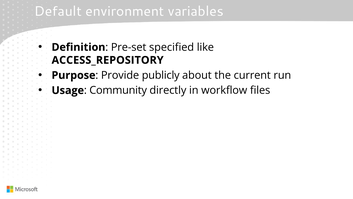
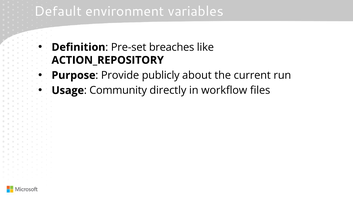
specified: specified -> breaches (172, 47)
ACCESS_REPOSITORY: ACCESS_REPOSITORY -> ACTION_REPOSITORY (108, 60)
